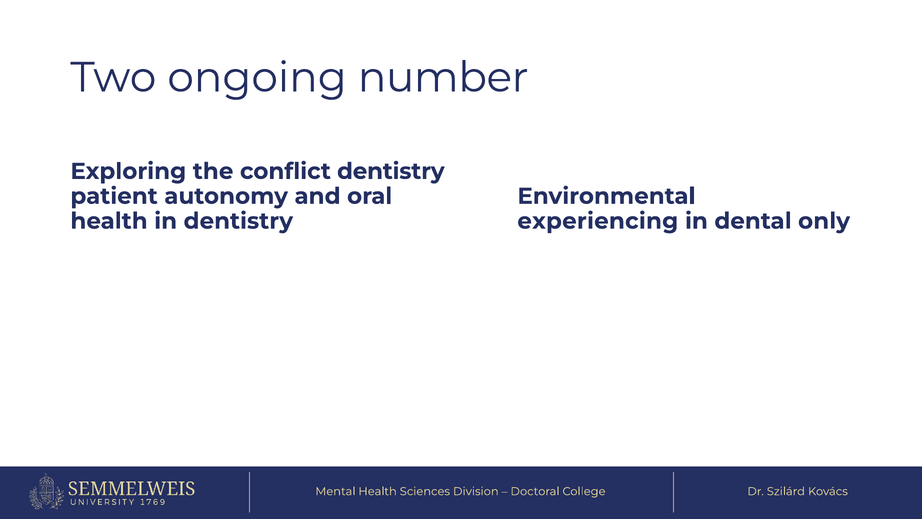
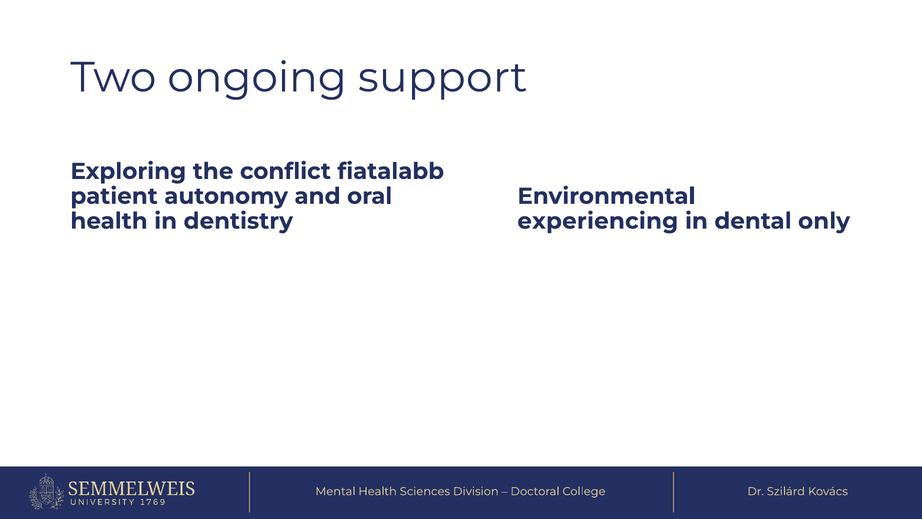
number: number -> support (443, 77)
conflict dentistry: dentistry -> fiatalabb (391, 171)
